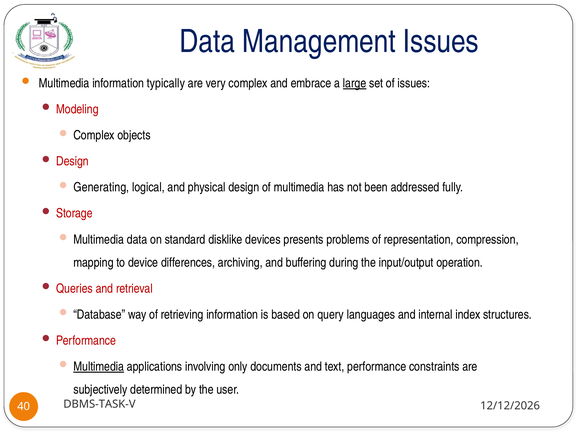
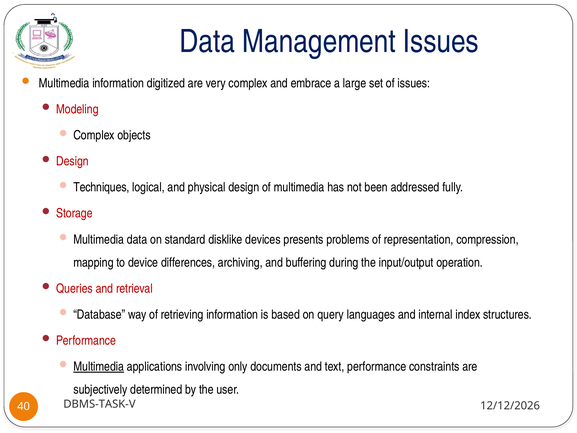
typically: typically -> digitized (166, 83)
large underline: present -> none (355, 83)
Generating: Generating -> Techniques (101, 187)
